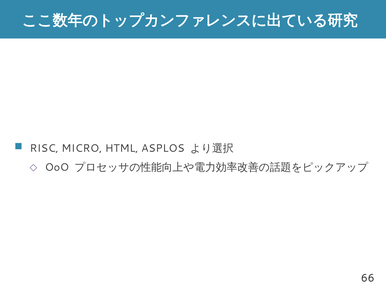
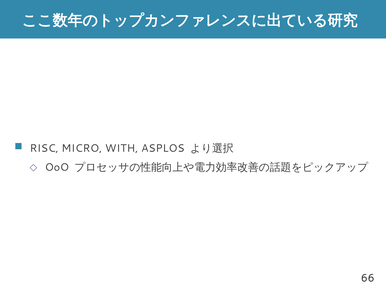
HTML: HTML -> WITH (122, 148)
